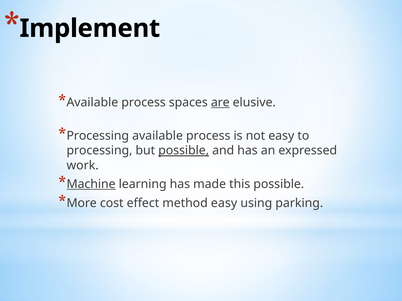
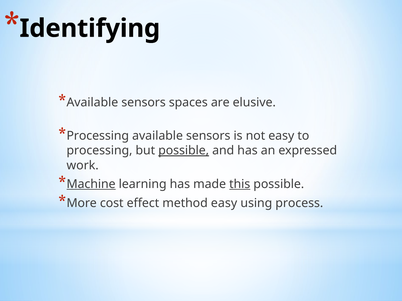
Implement: Implement -> Identifying (90, 28)
process: process -> sensors (144, 103)
are underline: present -> none (220, 103)
process: process -> sensors (208, 136)
this underline: none -> present (240, 184)
parking: parking -> process (299, 203)
